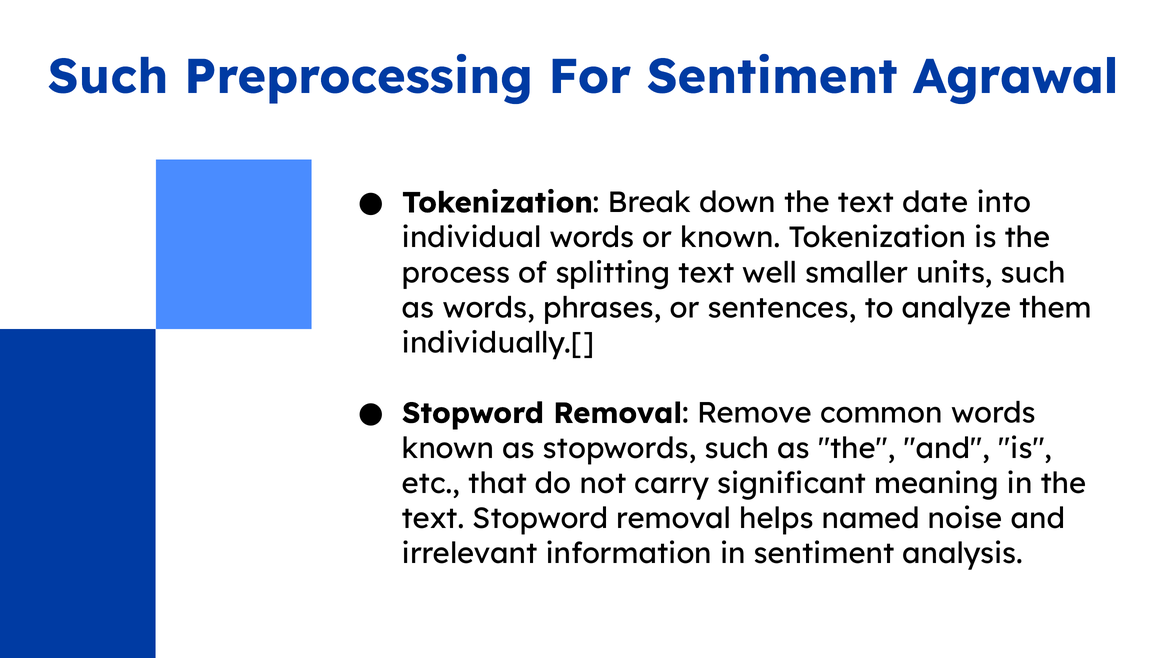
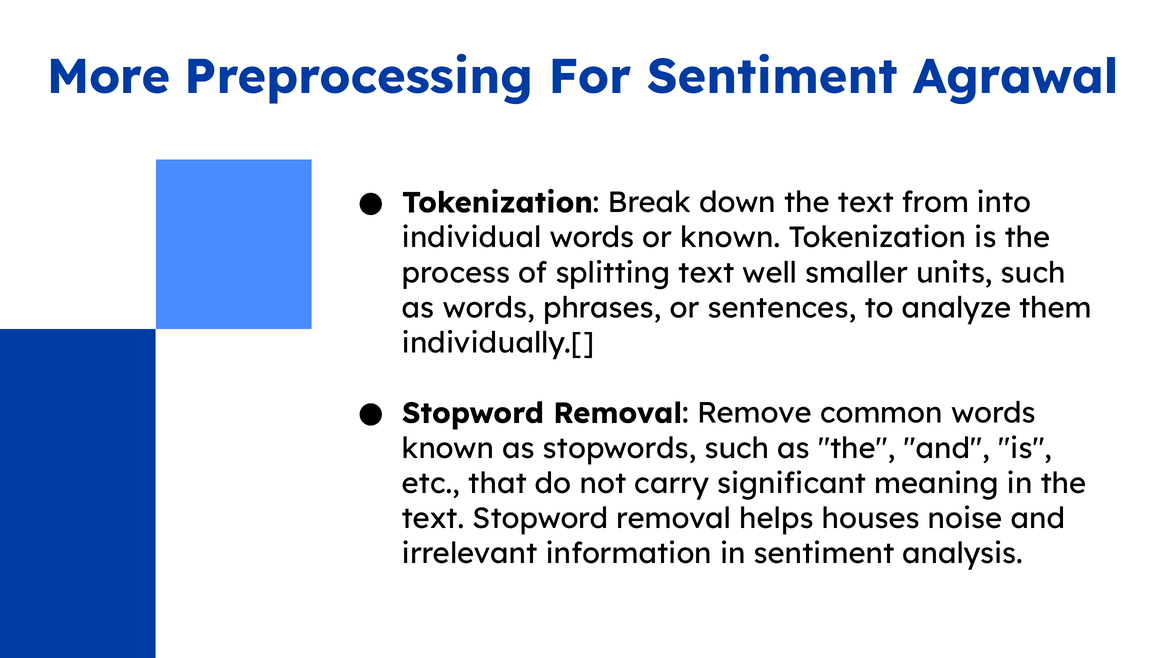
Such: Such -> More (108, 77)
date: date -> from (935, 203)
named: named -> houses (871, 519)
